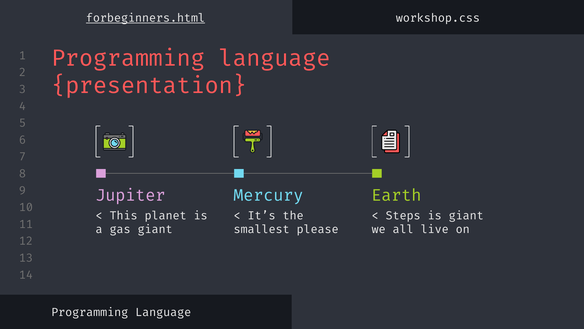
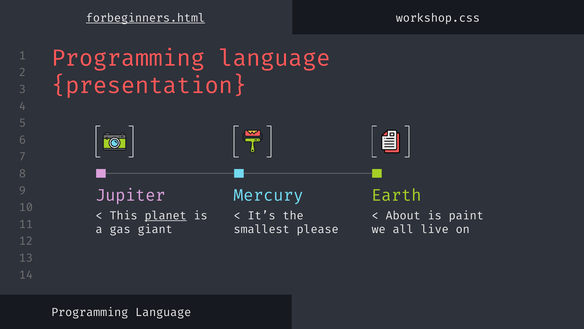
planet underline: none -> present (166, 215)
Steps: Steps -> About (403, 215)
is giant: giant -> paint (466, 215)
